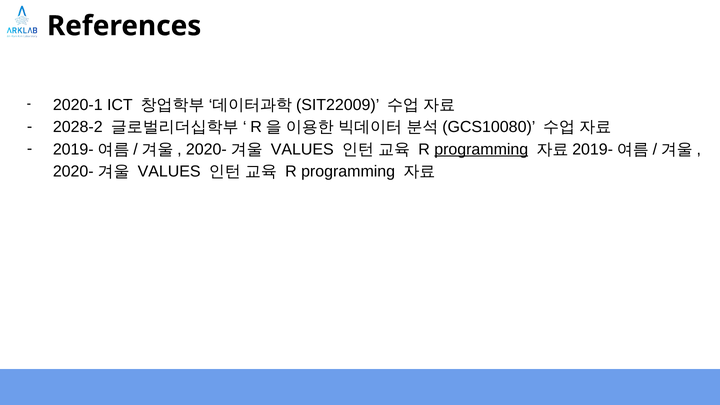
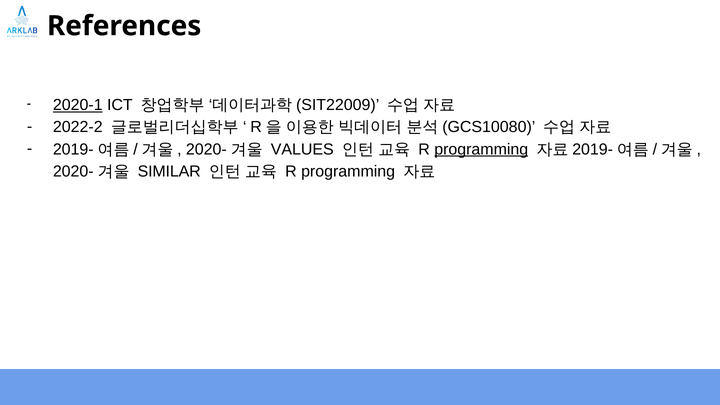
2020-1 underline: none -> present (78, 105)
2028-2: 2028-2 -> 2022-2 (78, 127)
VALUES: VALUES -> SIMILAR (169, 171)
